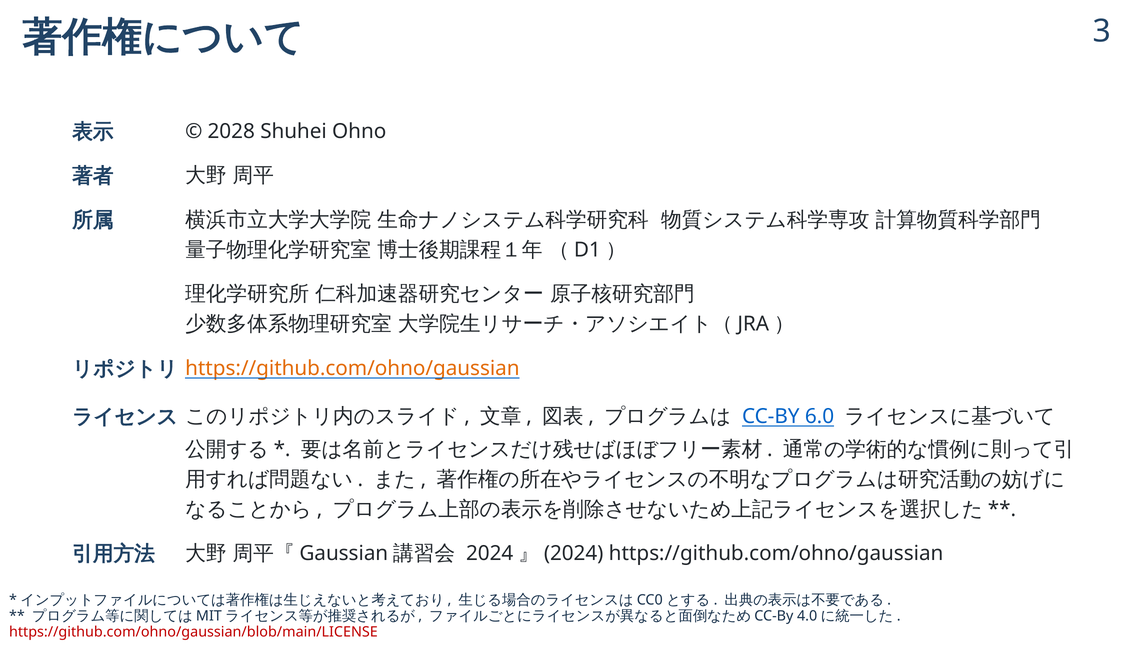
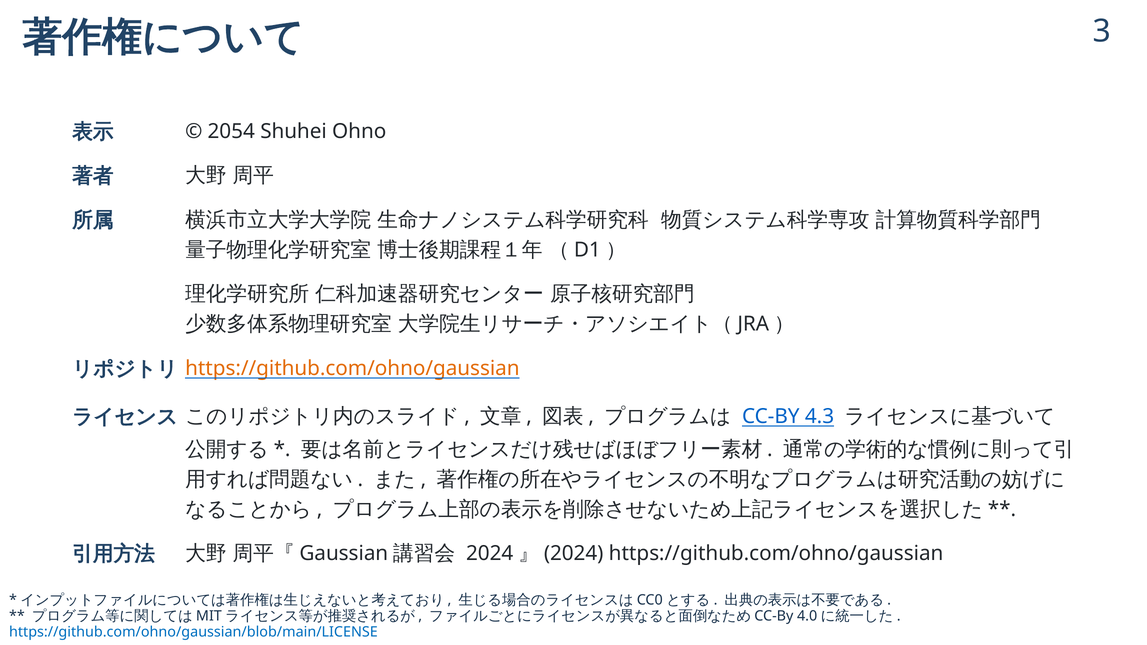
2028: 2028 -> 2054 (231, 131)
6.0: 6.0 -> 4.3 (820, 417)
https://github.com/ohno/gaussian/blob/main/LICENSE colour: red -> blue (193, 632)
